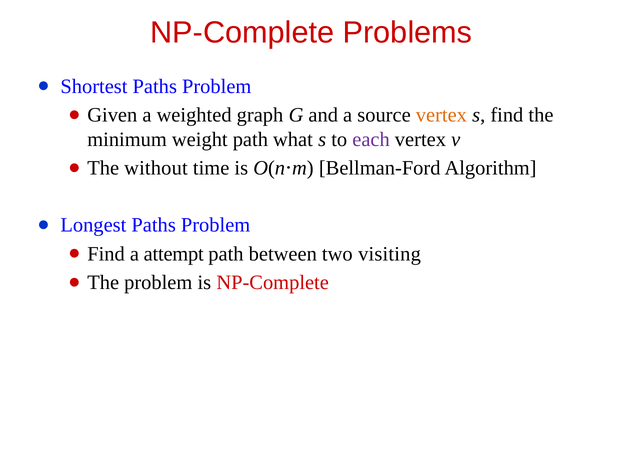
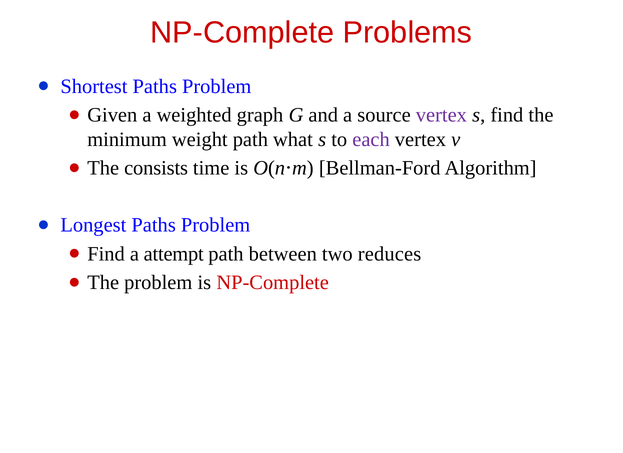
vertex colour: orange -> purple (441, 115)
without: without -> consists (156, 168)
visiting: visiting -> reduces (390, 254)
